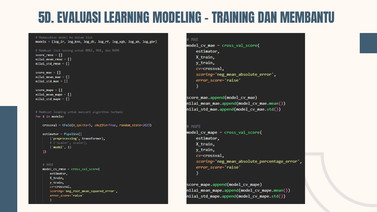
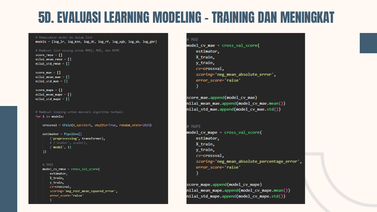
MEMBANTU: MEMBANTU -> MENINGKAT (307, 19)
